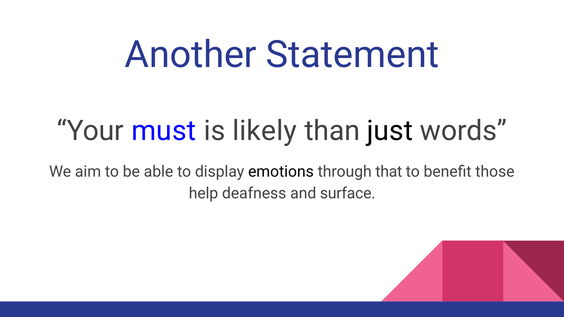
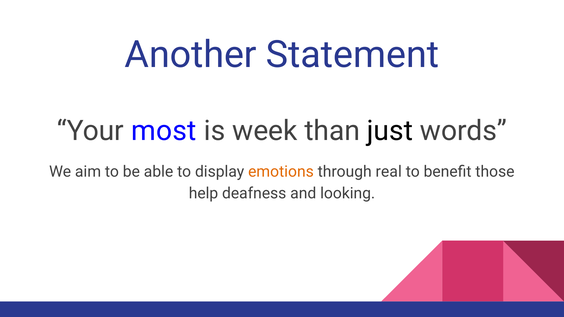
must: must -> most (164, 131)
likely: likely -> week (265, 131)
emotions colour: black -> orange (281, 172)
that: that -> real (389, 172)
surface: surface -> looking (348, 194)
